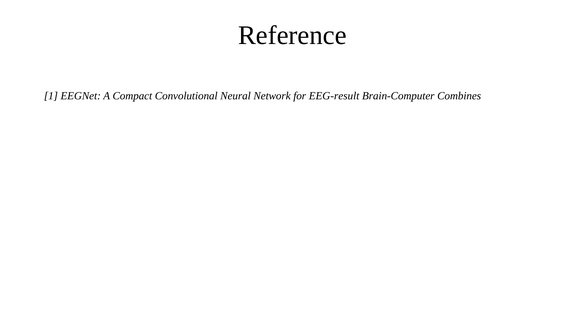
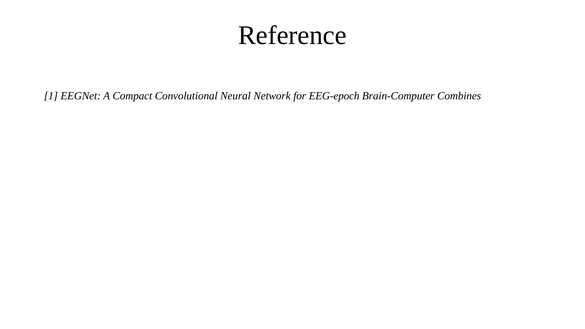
EEG-result: EEG-result -> EEG-epoch (334, 96)
